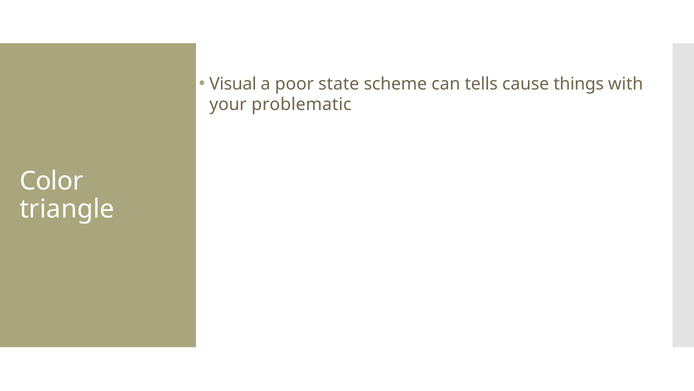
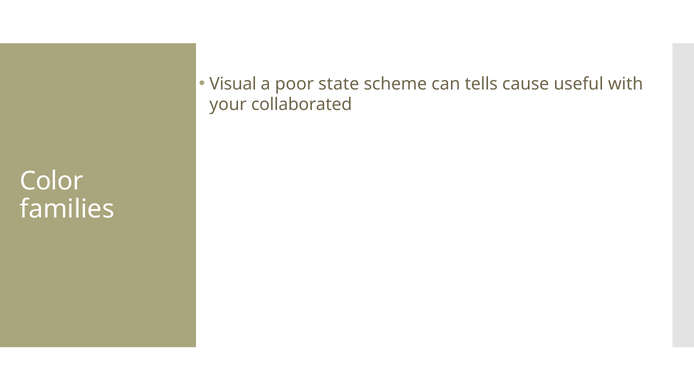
things: things -> useful (579, 84)
problematic: problematic -> collaborated (302, 104)
triangle: triangle -> families (67, 209)
